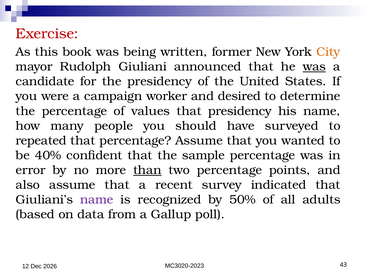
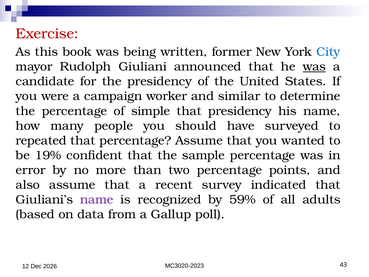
City colour: orange -> blue (328, 52)
desired: desired -> similar (239, 96)
values: values -> simple (151, 111)
40%: 40% -> 19% (48, 155)
than underline: present -> none (147, 170)
50%: 50% -> 59% (243, 199)
